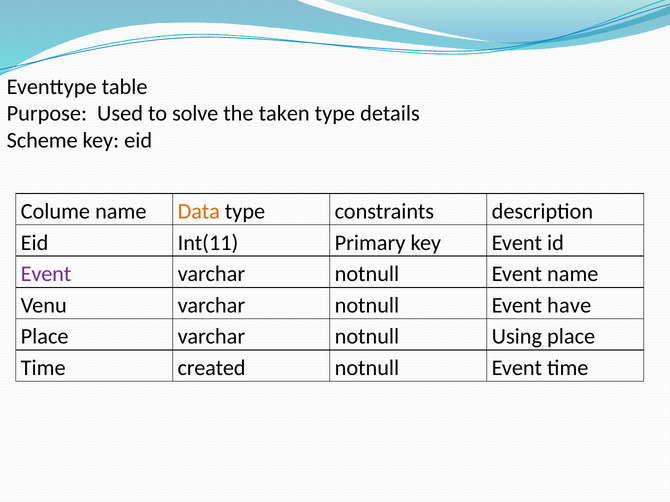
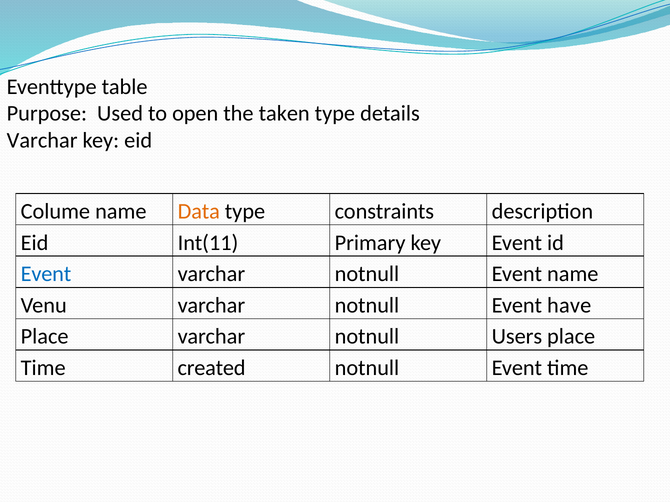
solve: solve -> open (195, 114)
Scheme: Scheme -> Varchar (42, 141)
Event colour: purple -> blue (46, 274)
Using: Using -> Users (517, 337)
